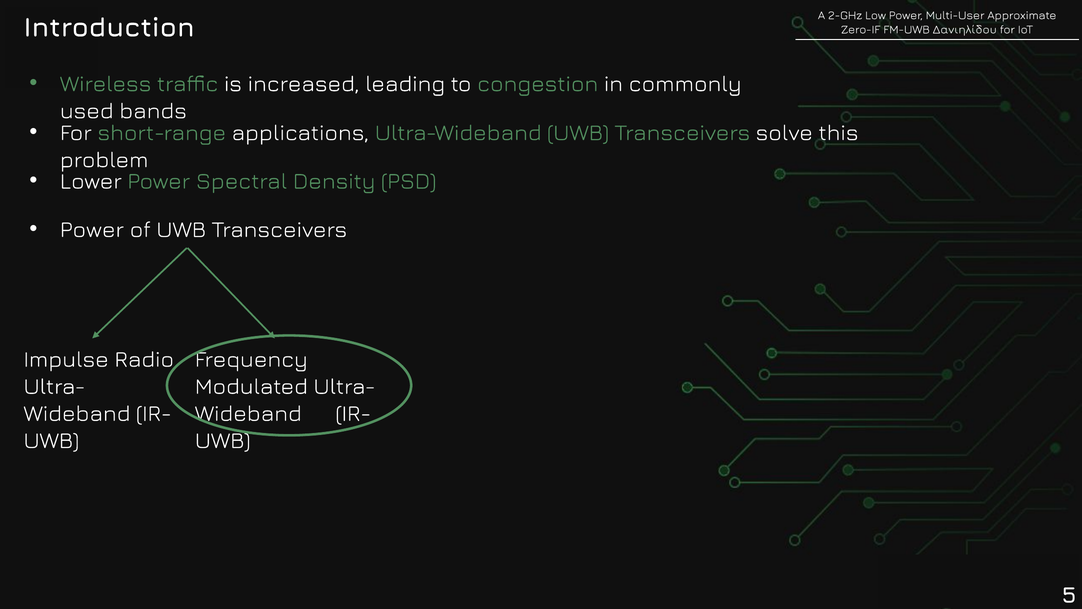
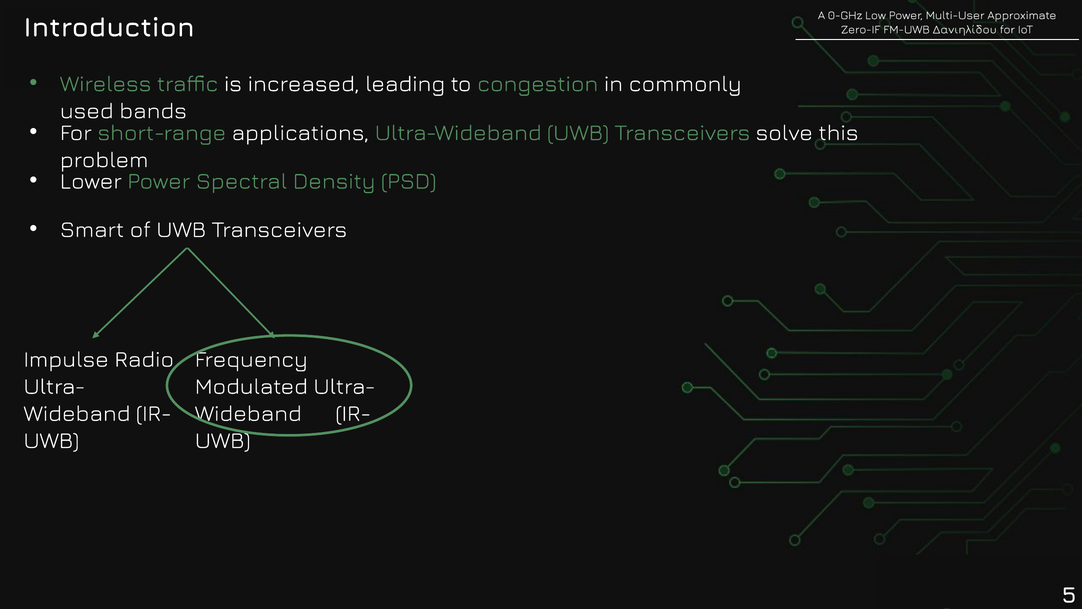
2-GHz: 2-GHz -> 0-GHz (845, 15)
Power: Power -> Smart (92, 229)
